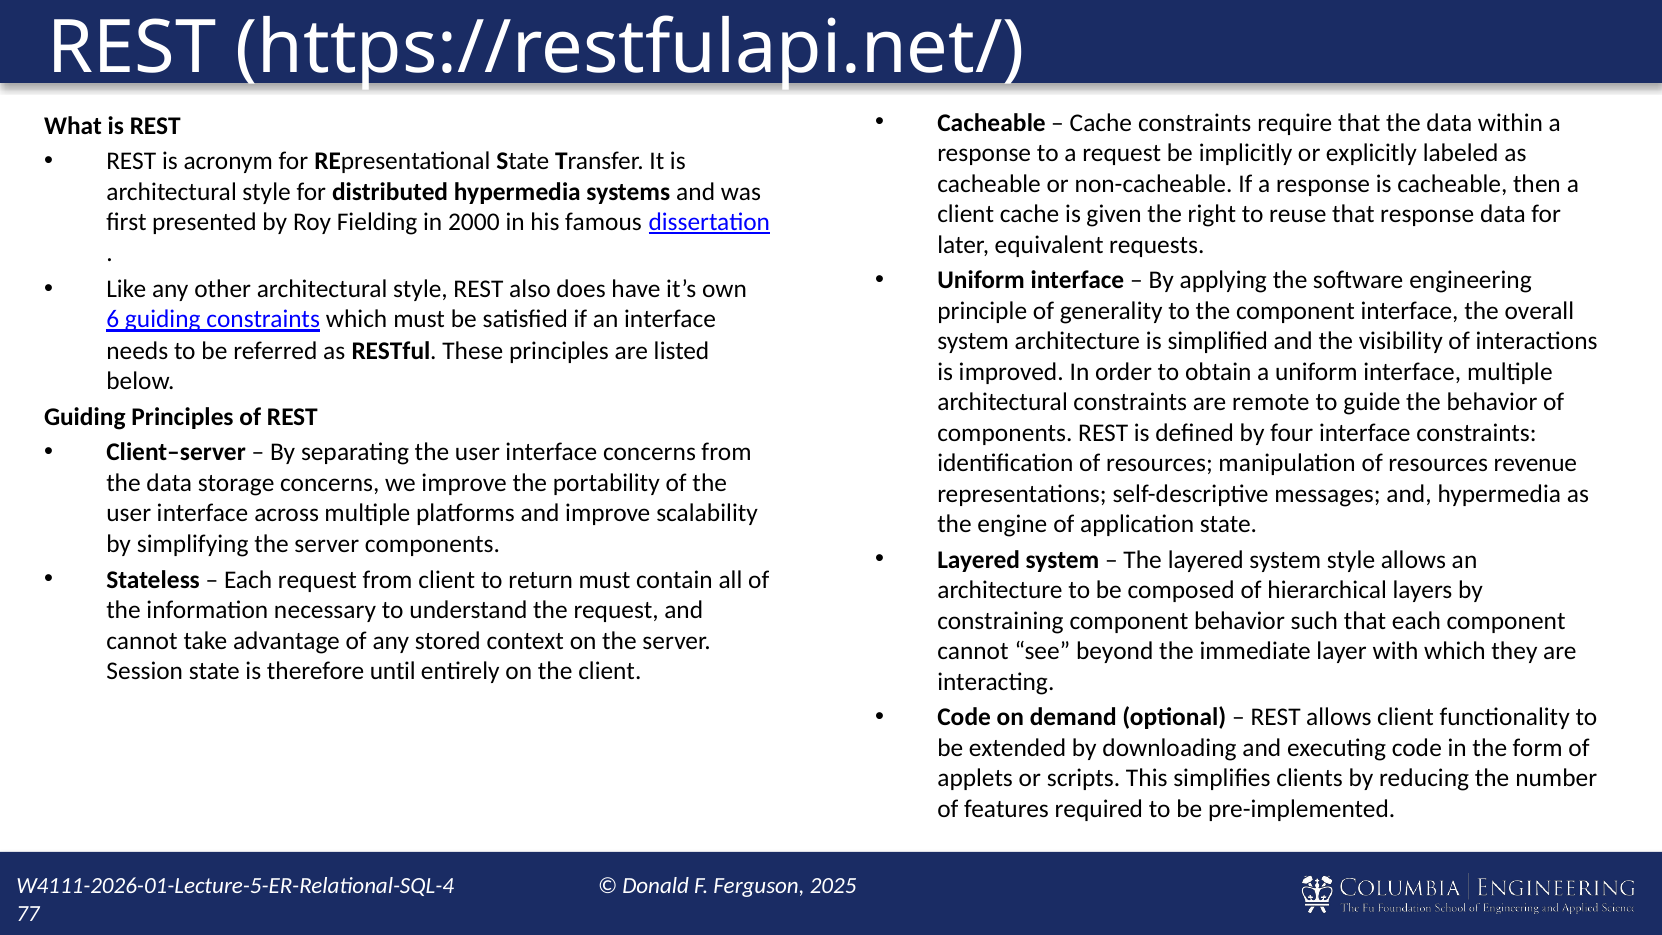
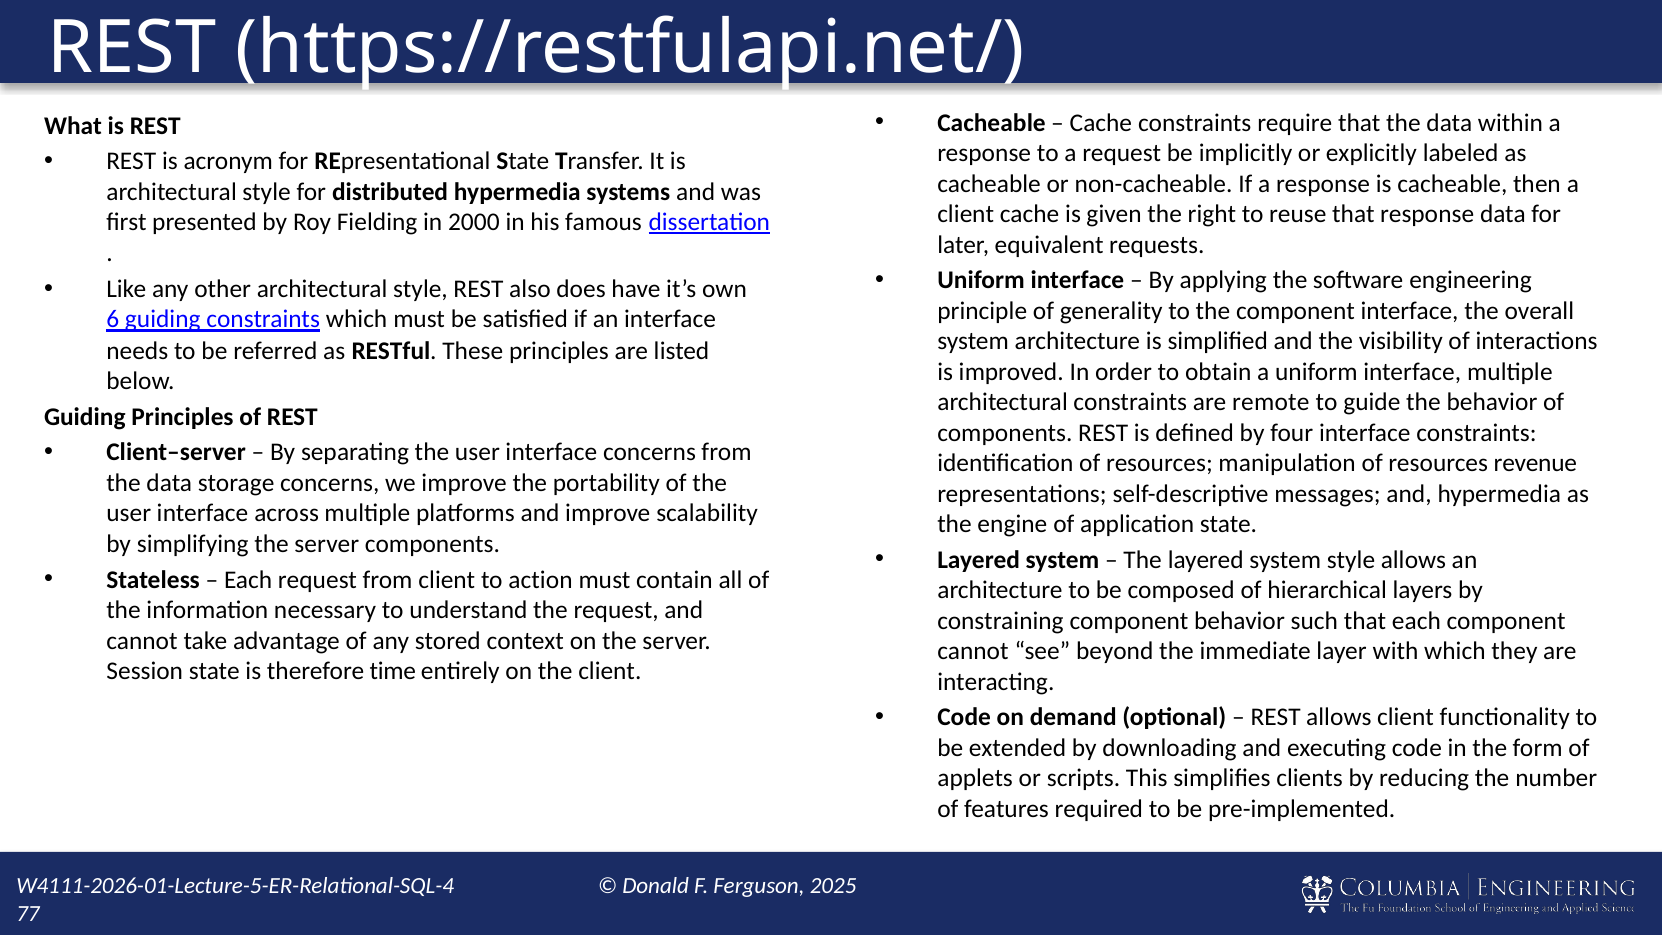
return: return -> action (541, 580)
until: until -> time (393, 671)
